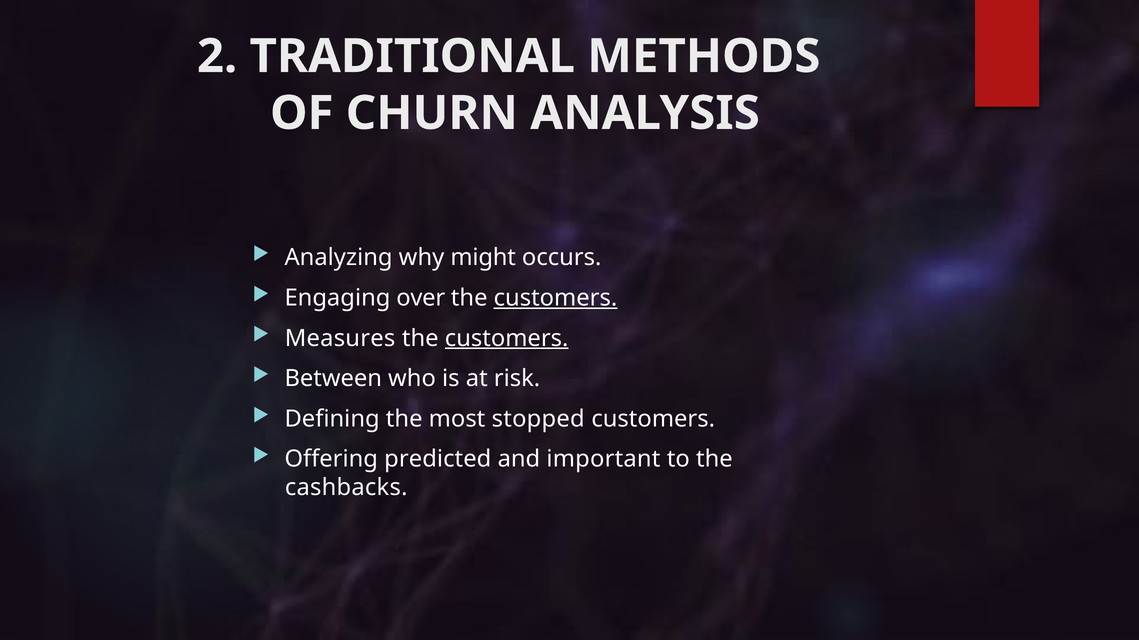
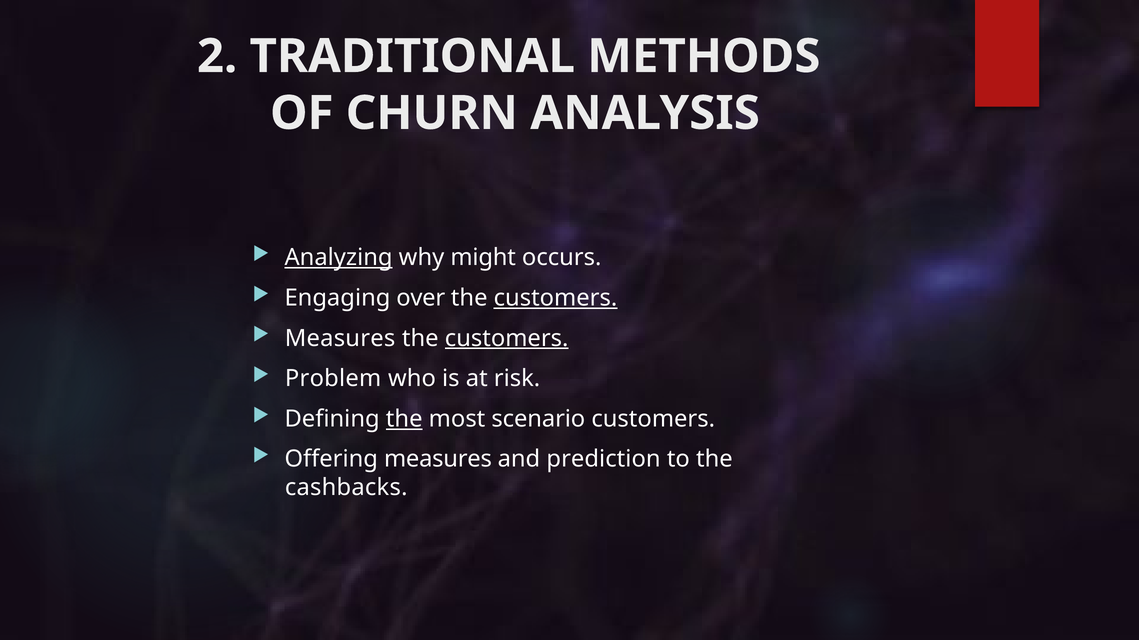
Analyzing underline: none -> present (339, 258)
Between: Between -> Problem (333, 379)
the underline: none -> present (404, 419)
stopped: stopped -> scenario (538, 419)
Offering predicted: predicted -> measures (438, 460)
important: important -> prediction (604, 460)
